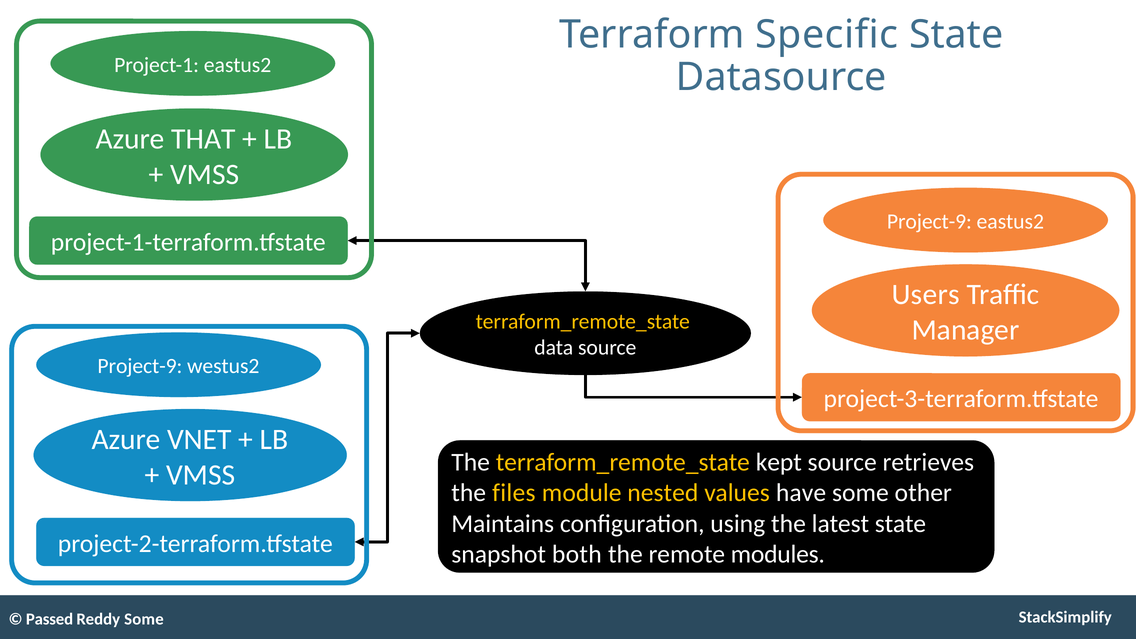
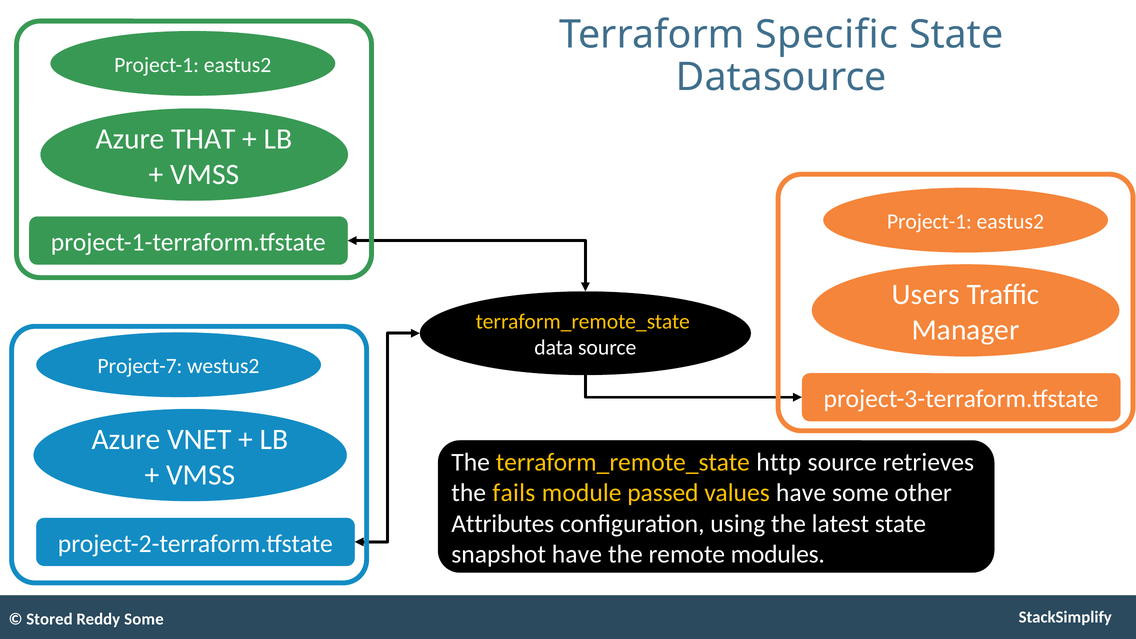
Project-9: Project-9 -> Project-1 (929, 222)
Project-9: Project-9 -> Project-7 (140, 366)
kept: kept -> http (779, 462)
files: files -> fails (514, 493)
nested: nested -> passed (663, 493)
Maintains: Maintains -> Attributes (503, 524)
snapshot both: both -> have (577, 554)
Passed: Passed -> Stored (49, 619)
